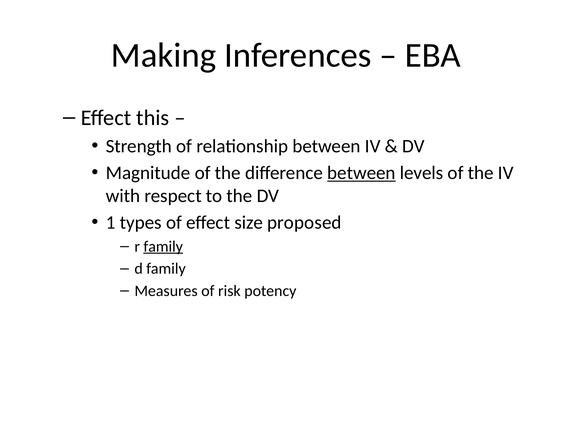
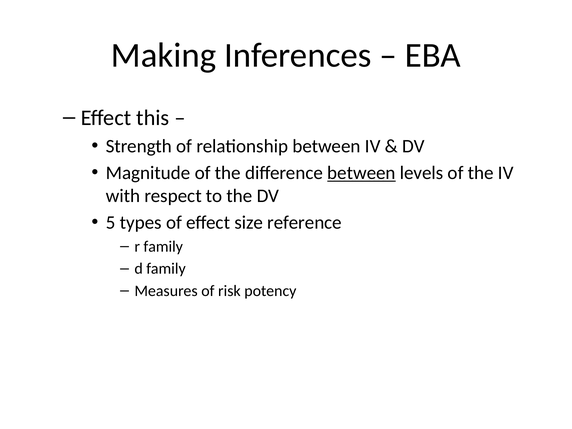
1: 1 -> 5 (111, 223)
proposed: proposed -> reference (304, 223)
family underline: present -> none (163, 246)
